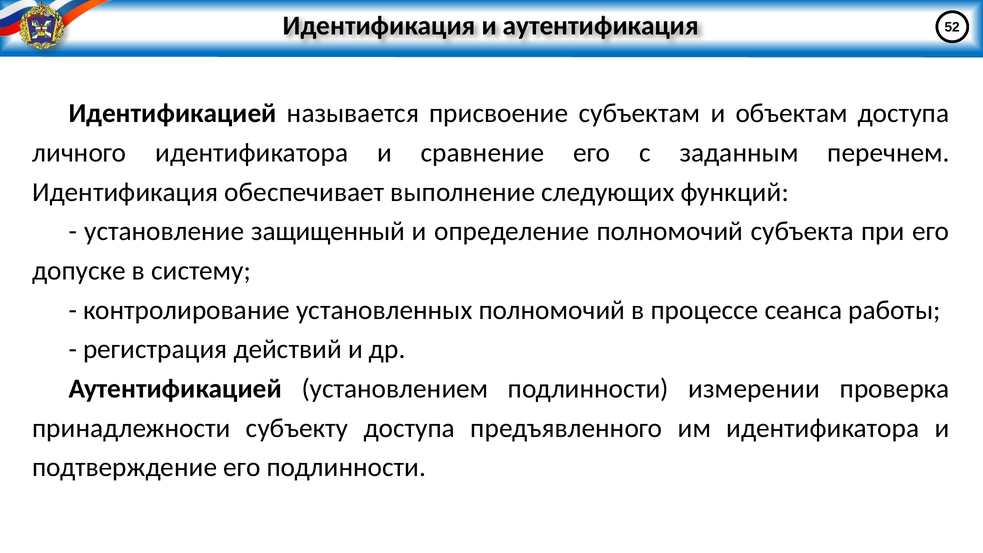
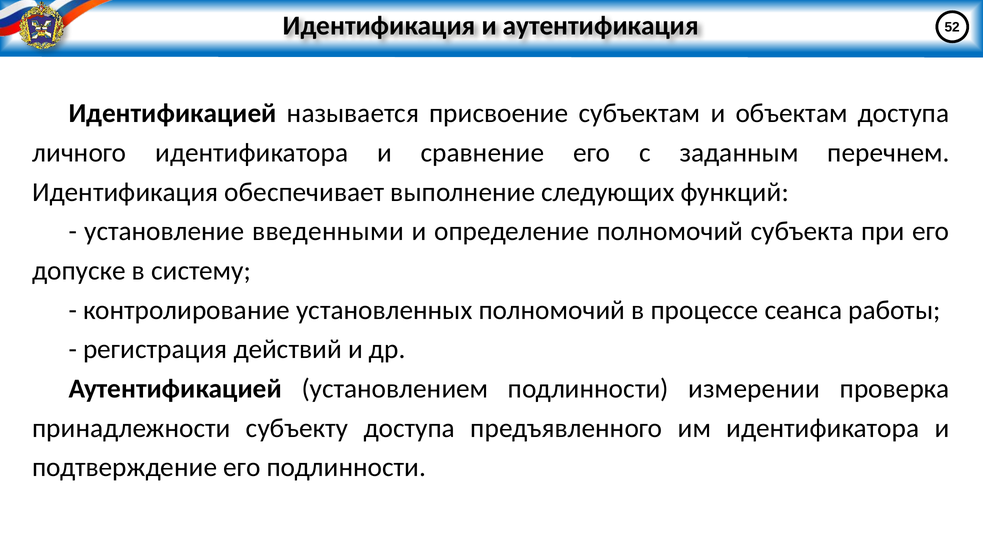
защищенный: защищенный -> введенными (328, 231)
